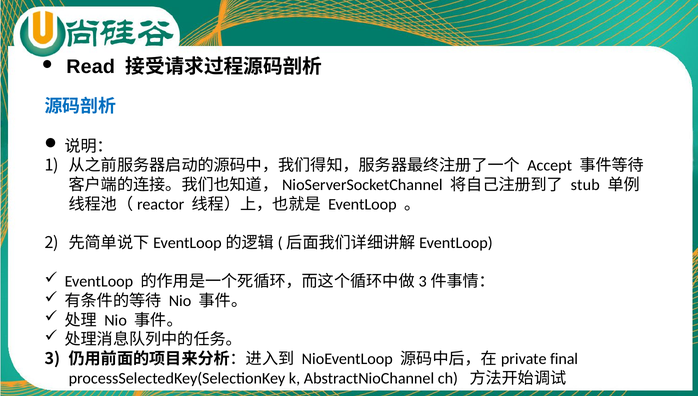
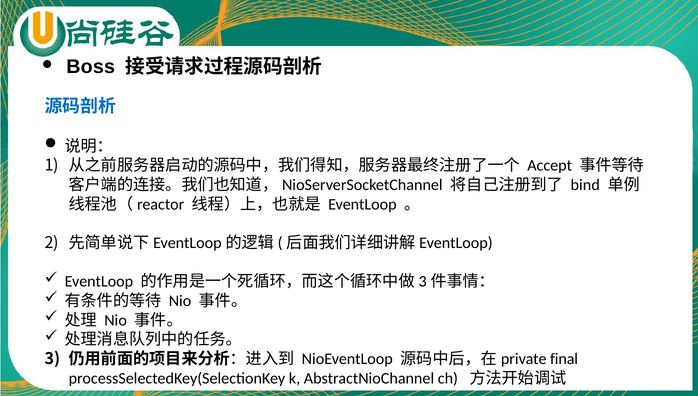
Read: Read -> Boss (91, 67)
stub: stub -> bind (585, 185)
